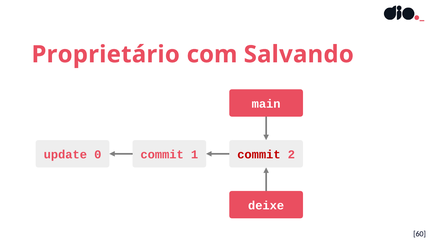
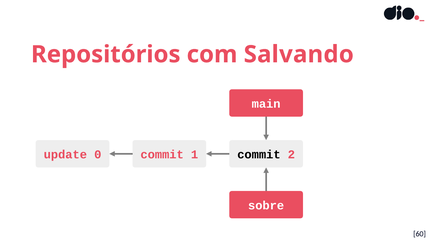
Proprietário: Proprietário -> Repositórios (106, 54)
commit colour: red -> black (259, 155)
deixe: deixe -> sobre (266, 205)
